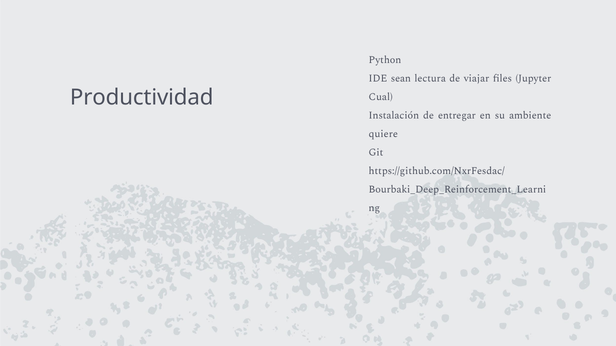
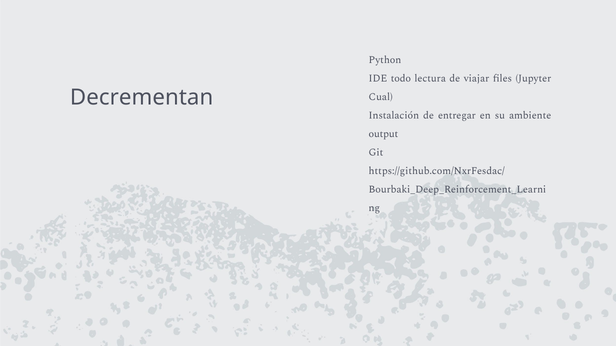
sean: sean -> todo (401, 79)
Productividad: Productividad -> Decrementan (142, 98)
quiere: quiere -> output (383, 134)
